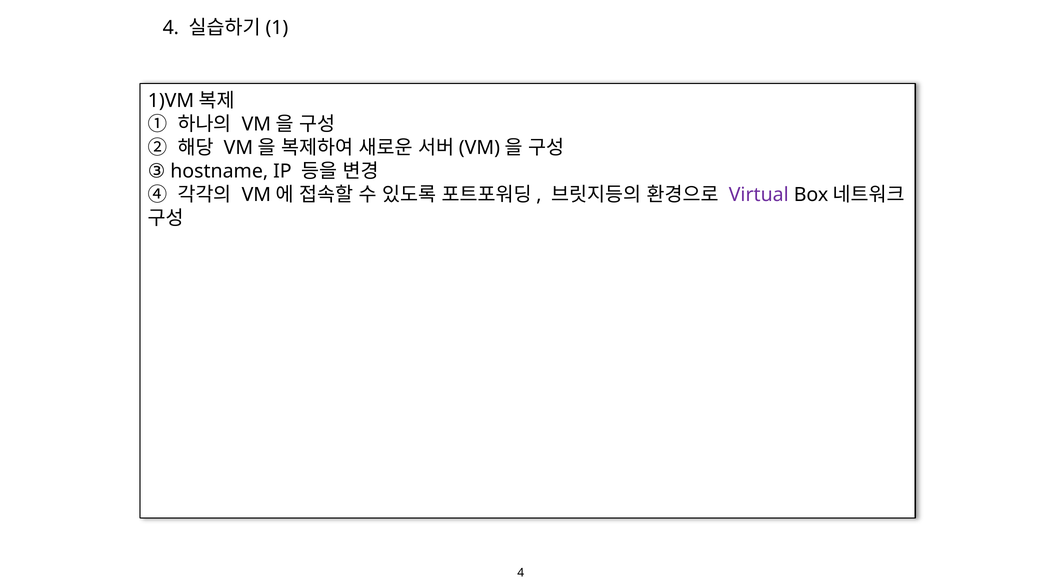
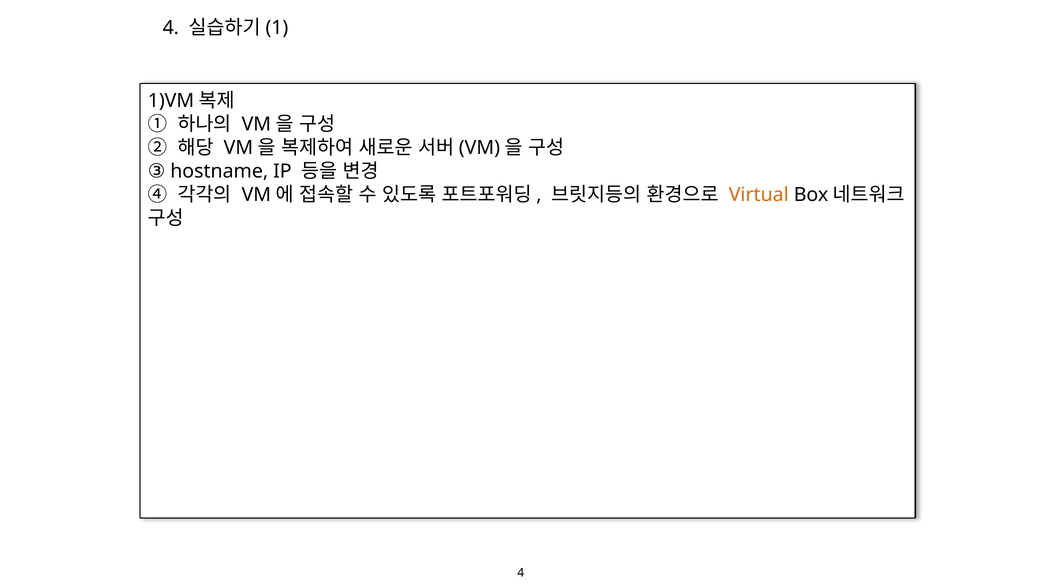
Virtual colour: purple -> orange (759, 195)
